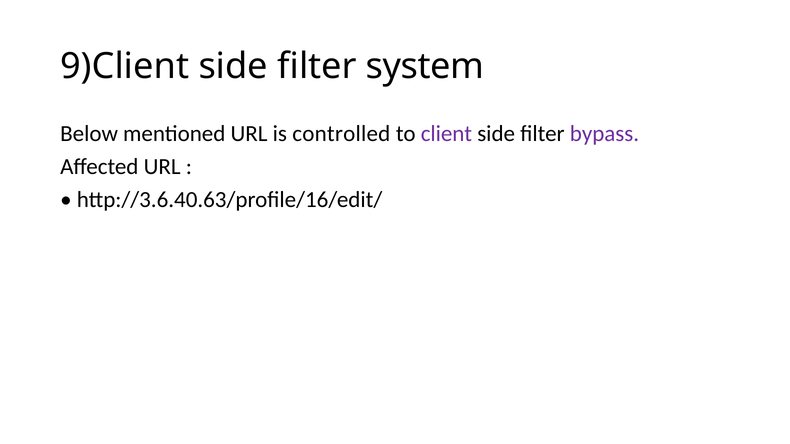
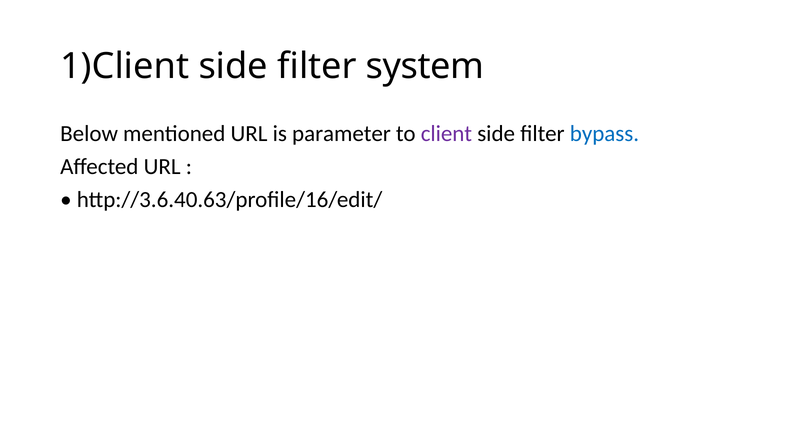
9)Client: 9)Client -> 1)Client (125, 66)
controlled: controlled -> parameter (341, 134)
bypass colour: purple -> blue (604, 134)
